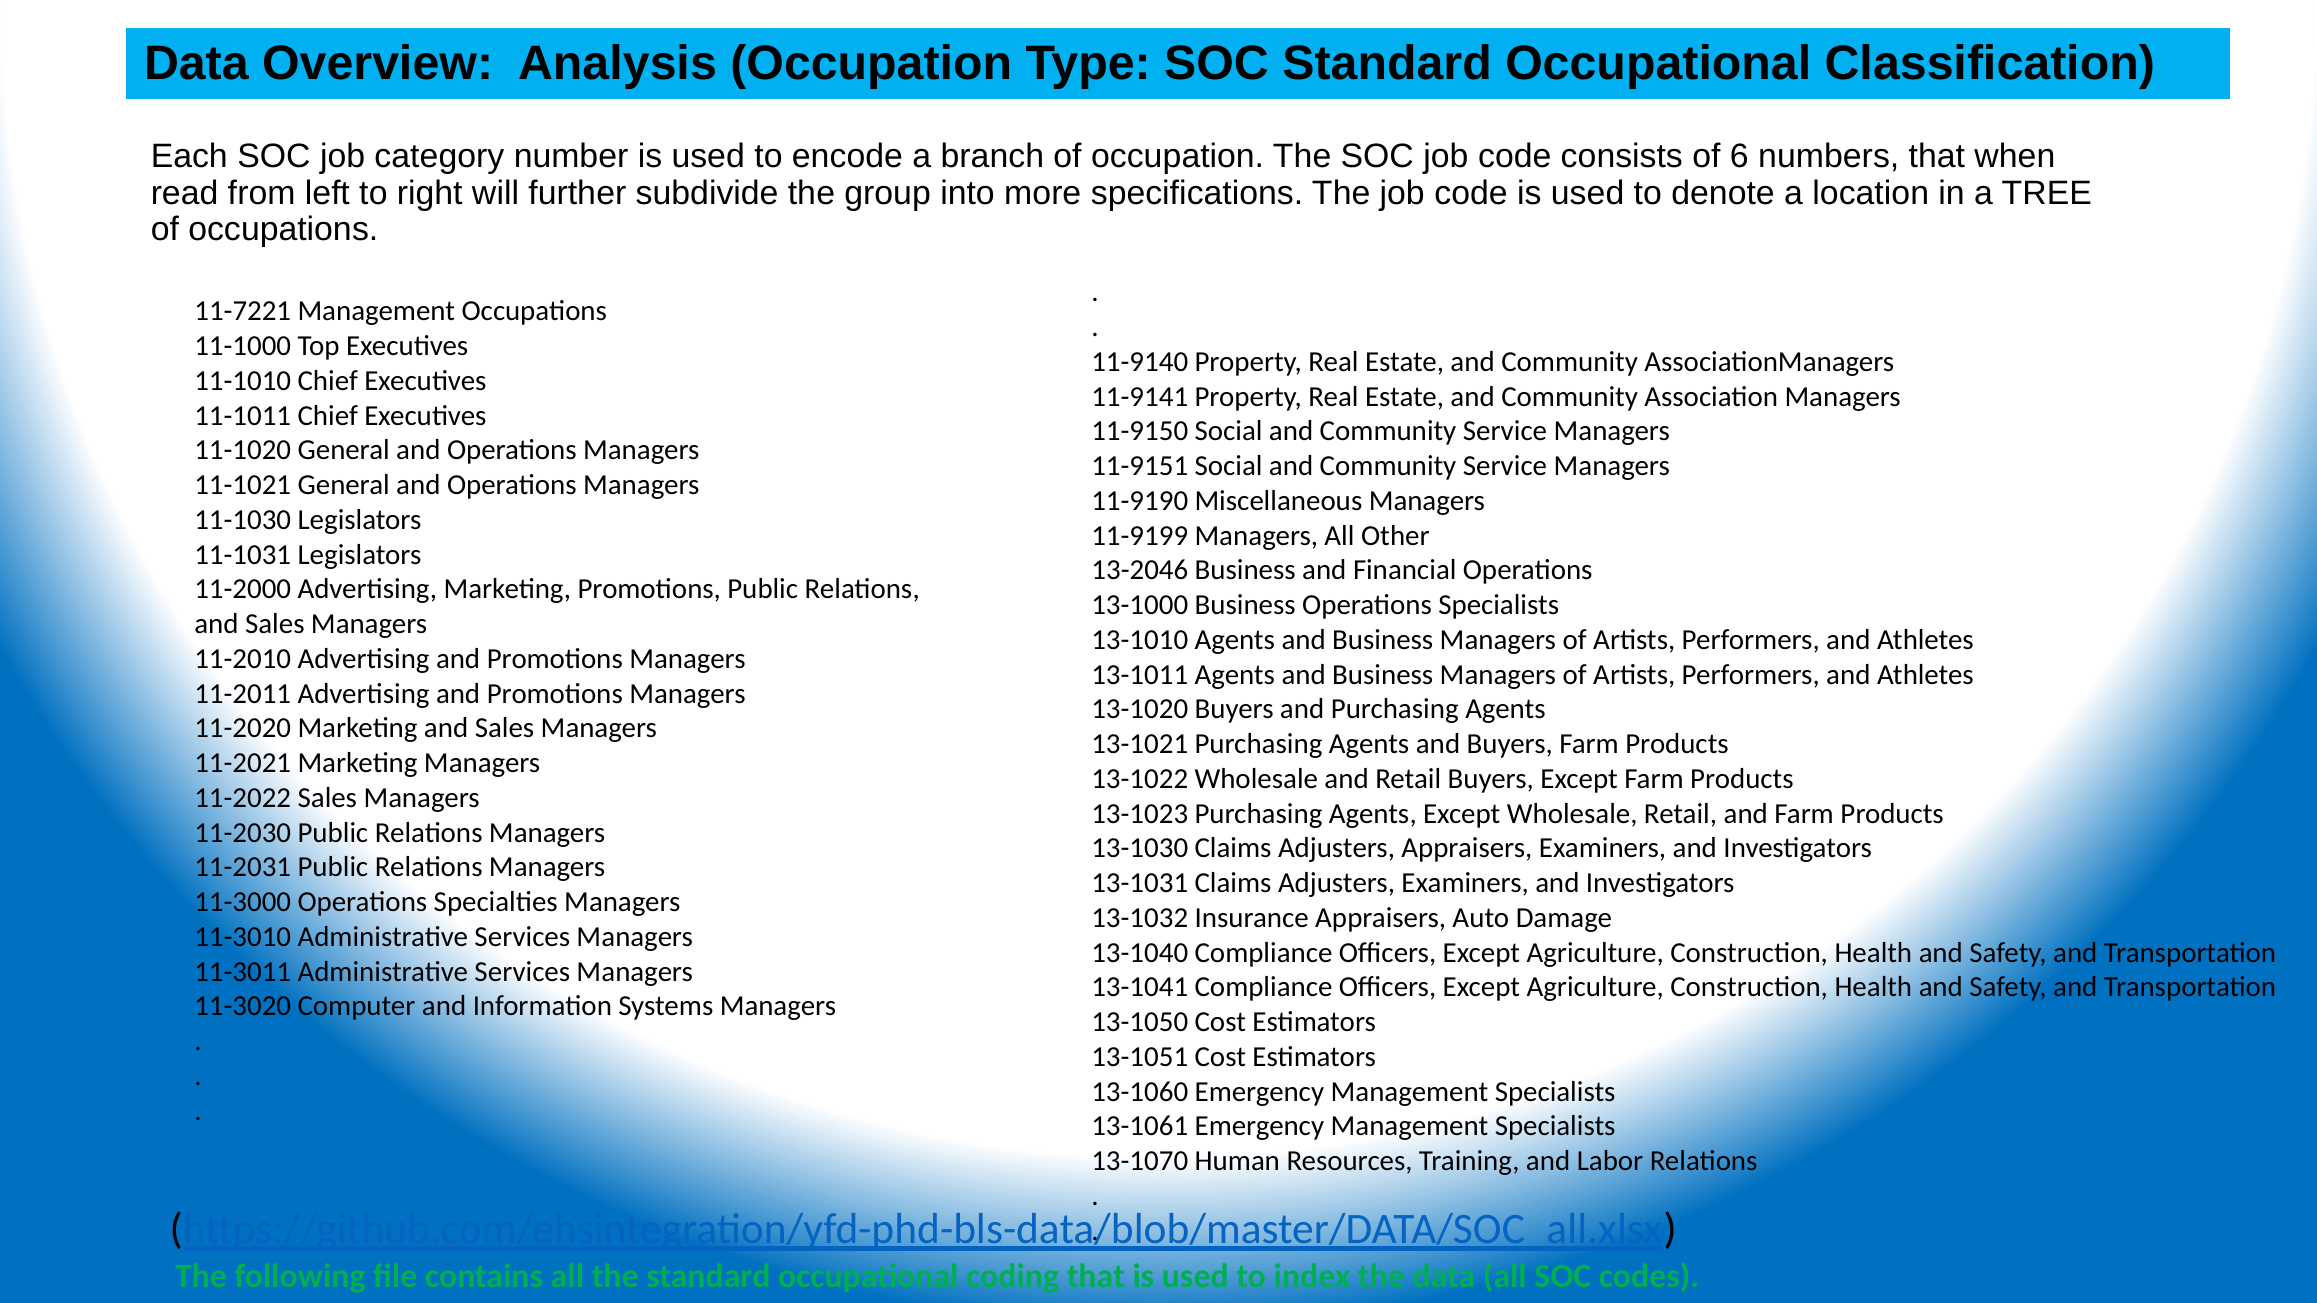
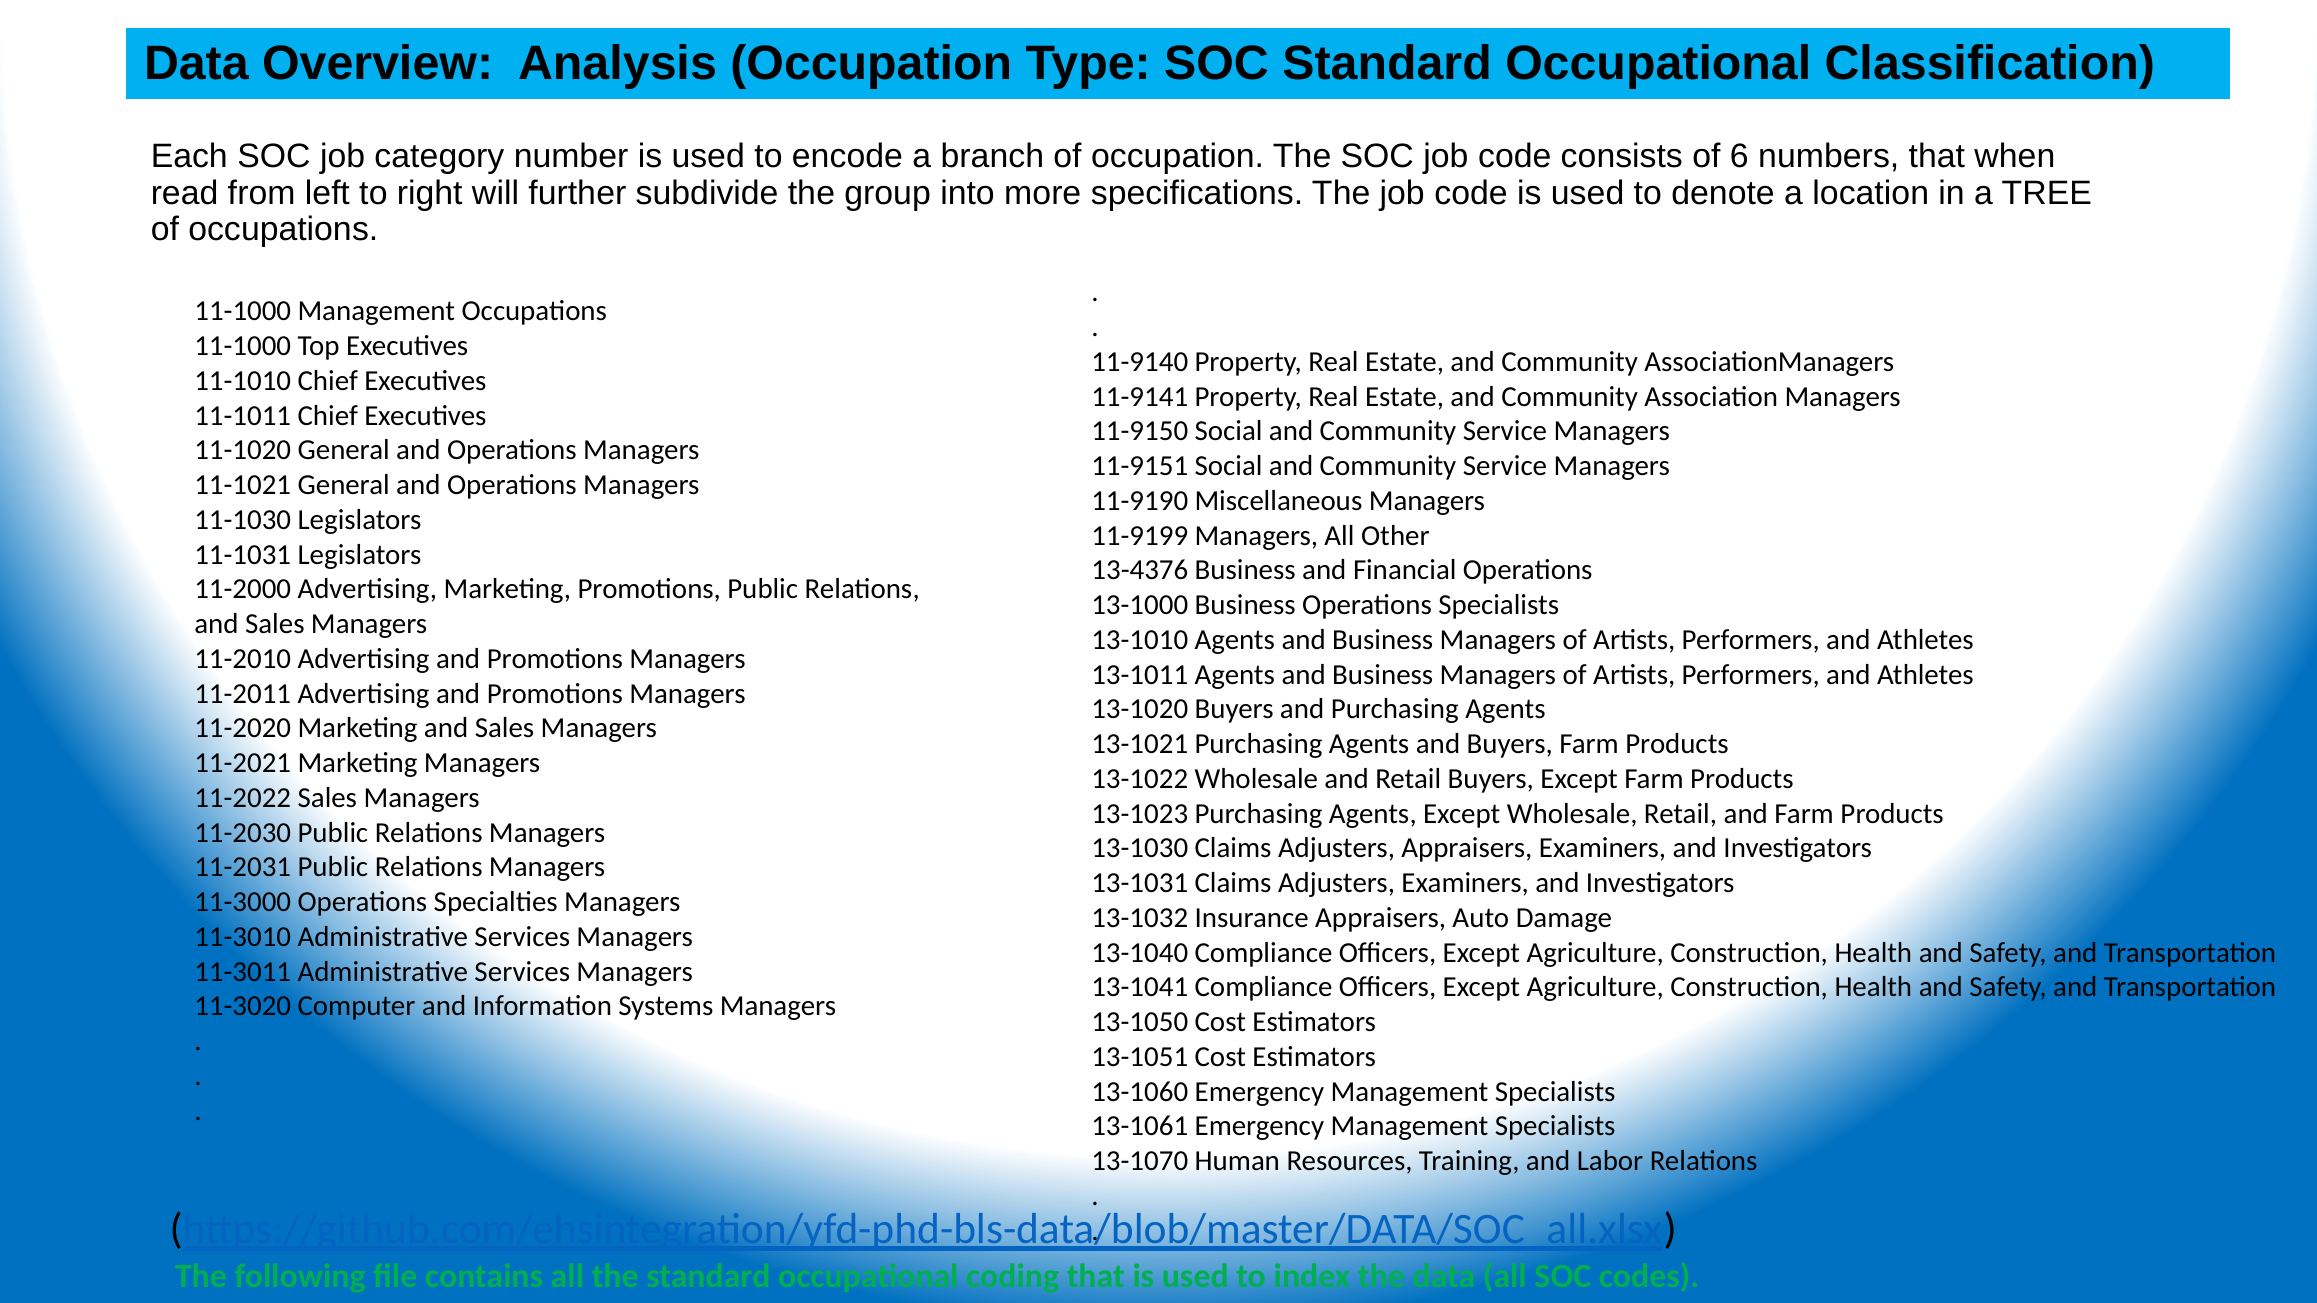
11-7221: 11-7221 -> 11-1000 (243, 312)
13-2046: 13-2046 -> 13-4376 (1140, 570)
